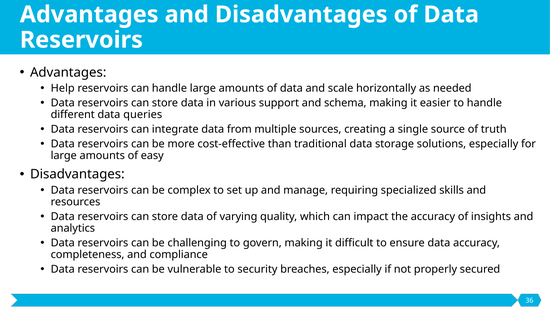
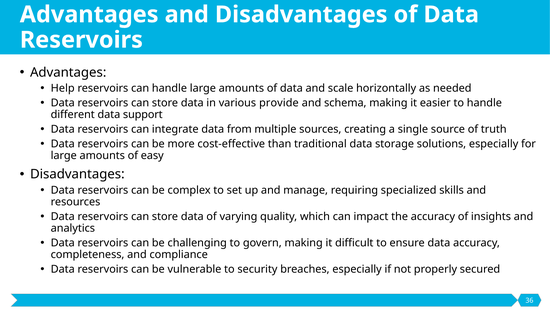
support: support -> provide (279, 103)
queries: queries -> support (143, 115)
